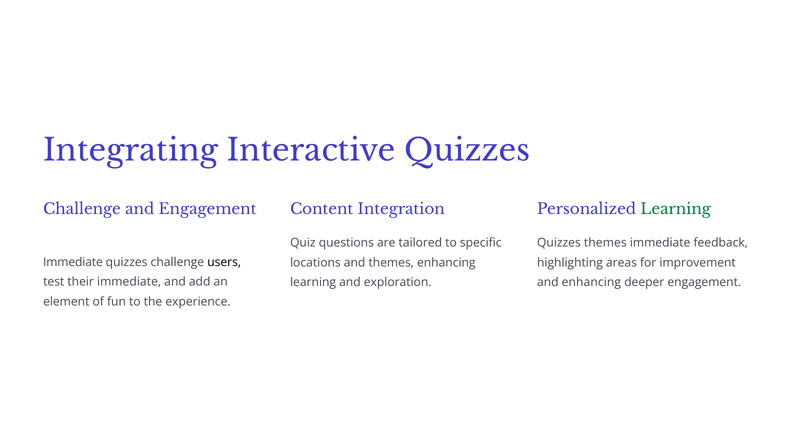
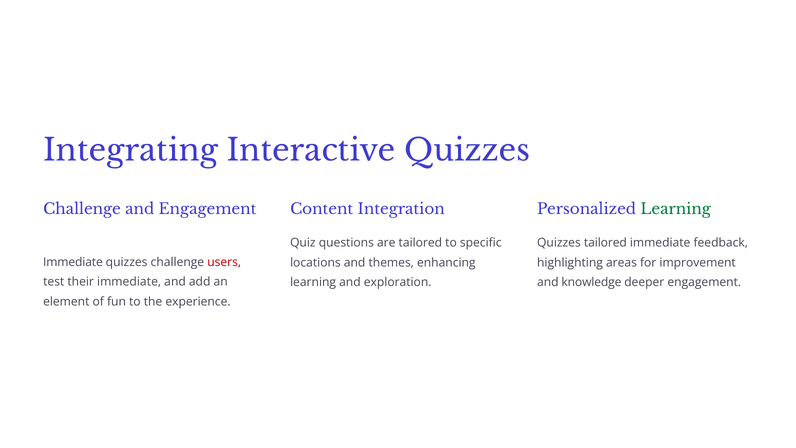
Quizzes themes: themes -> tailored (605, 243)
users colour: black -> red (224, 262)
and enhancing: enhancing -> knowledge (591, 282)
